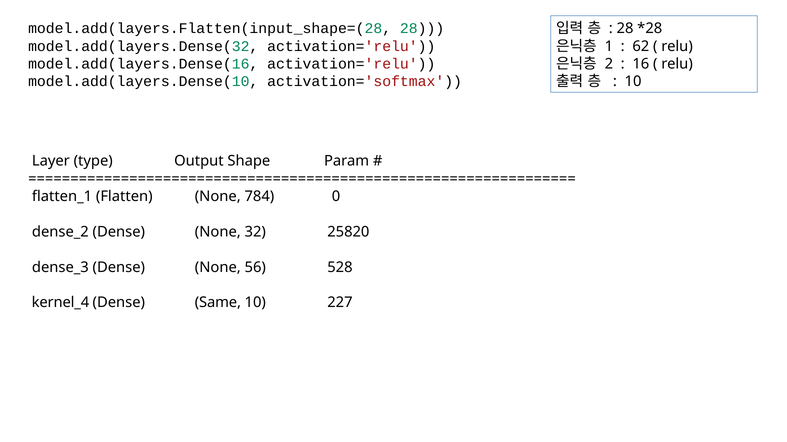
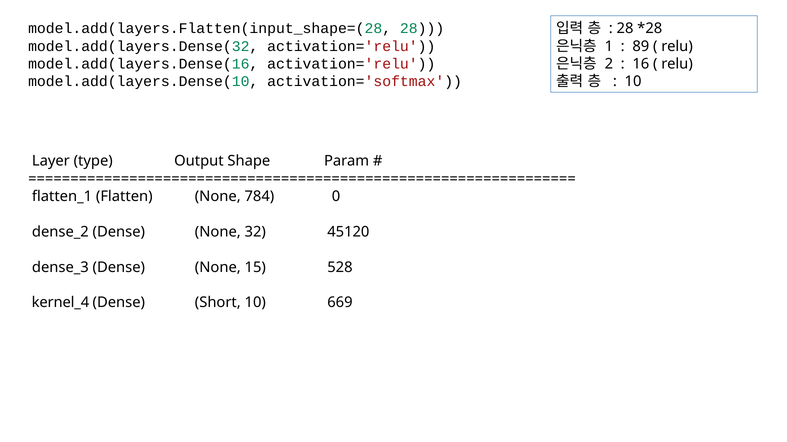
62: 62 -> 89 (641, 46)
25820: 25820 -> 45120 (348, 232)
56: 56 -> 15 (255, 268)
Same: Same -> Short (218, 303)
227: 227 -> 669 (340, 303)
